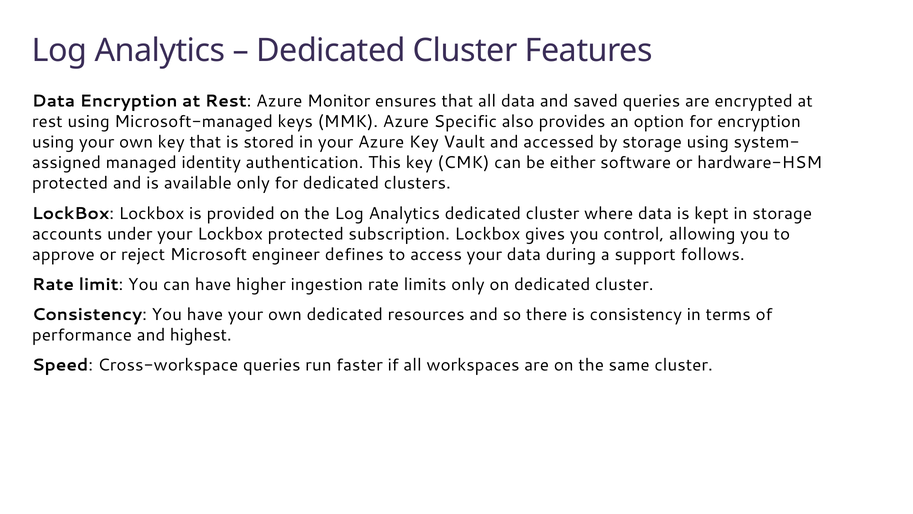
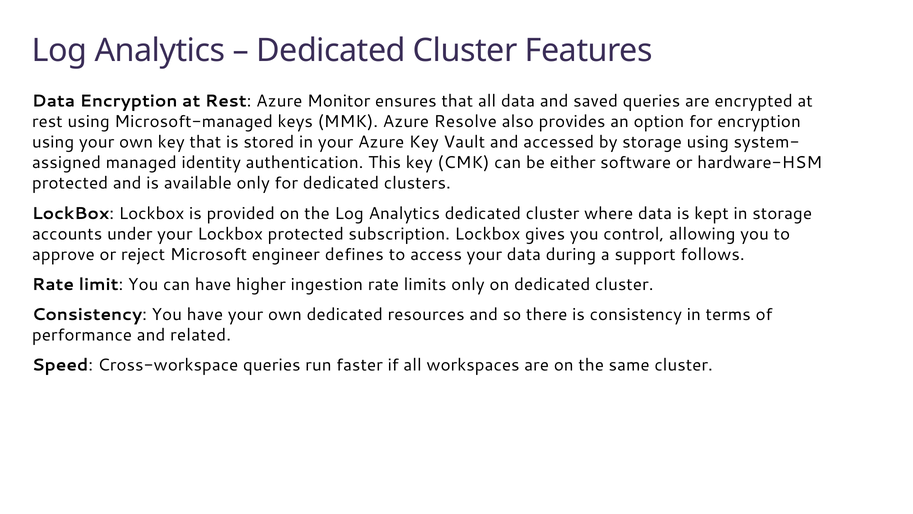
Specific: Specific -> Resolve (465, 121)
highest: highest -> related (201, 335)
